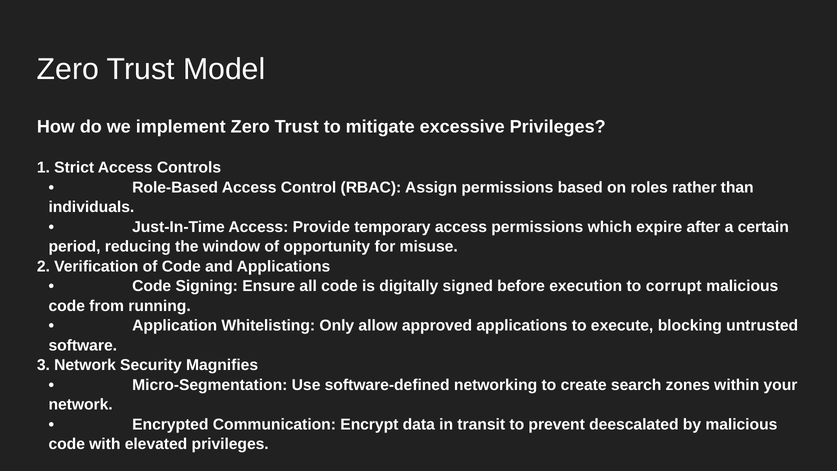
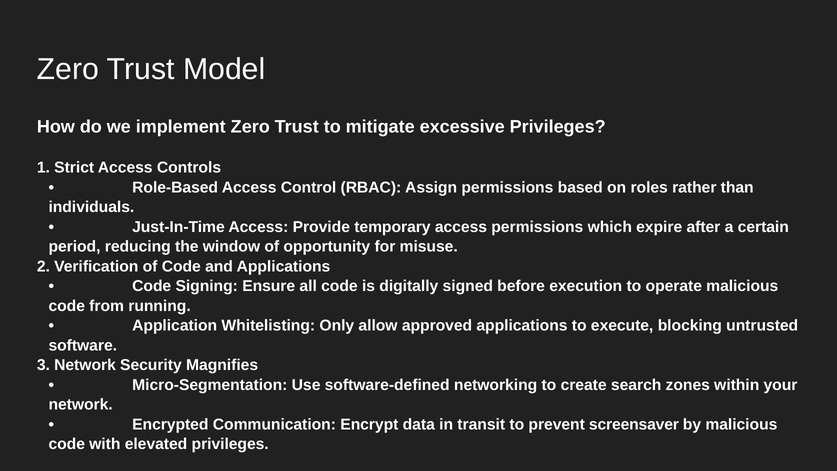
corrupt: corrupt -> operate (674, 286)
deescalated: deescalated -> screensaver (634, 424)
